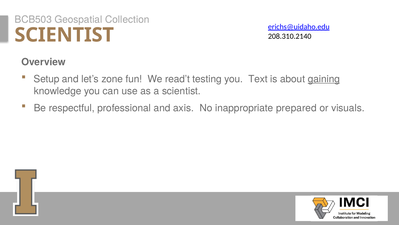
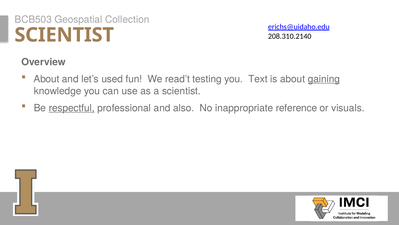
Setup: Setup -> About (47, 79)
zone: zone -> used (112, 79)
respectful underline: none -> present (72, 108)
axis: axis -> also (184, 108)
prepared: prepared -> reference (296, 108)
